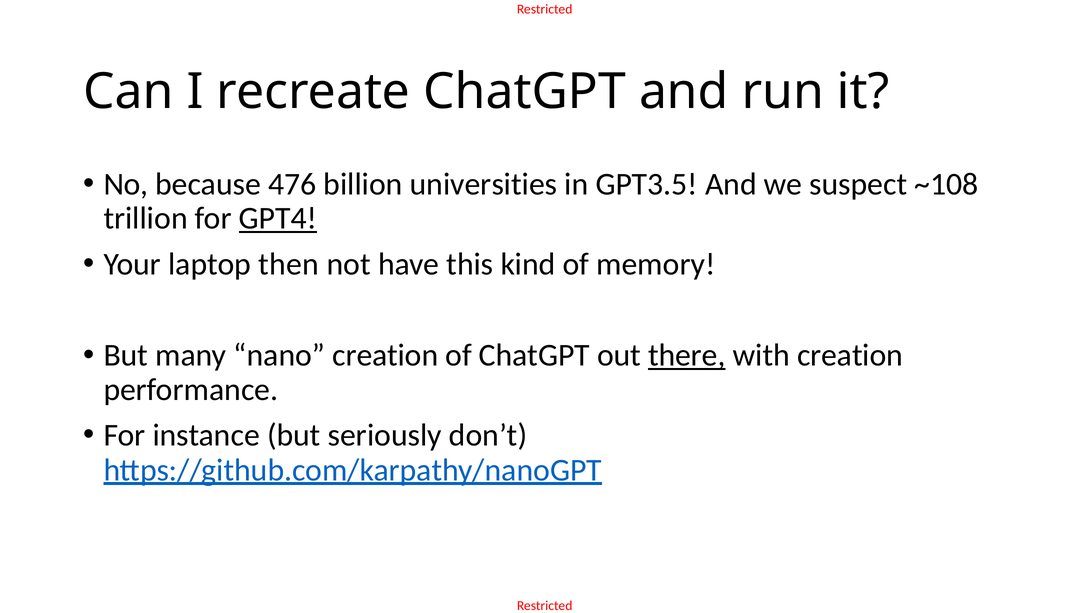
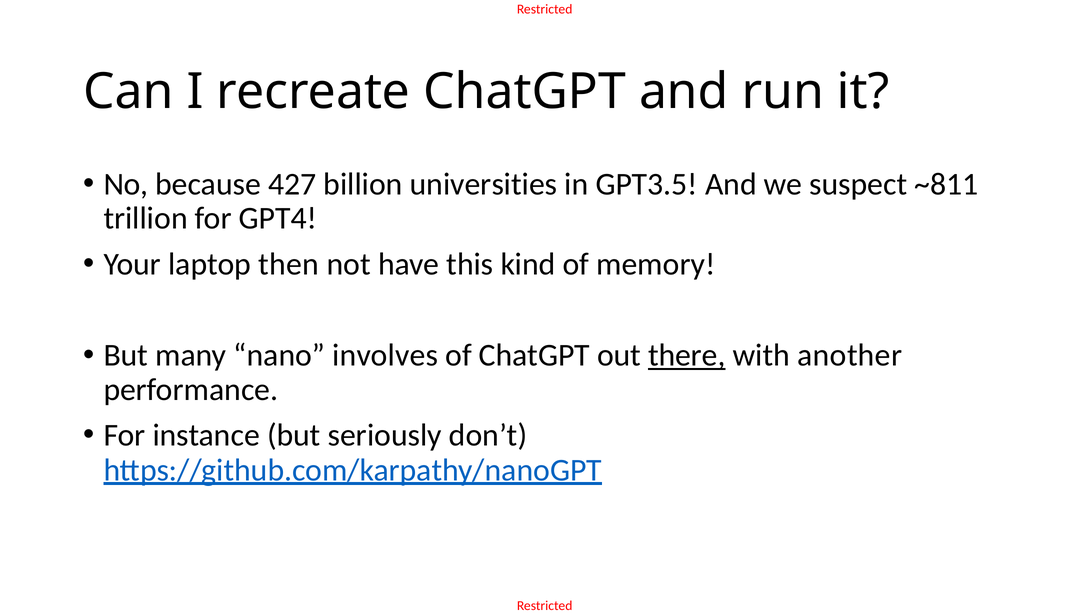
476: 476 -> 427 (292, 184)
~108: ~108 -> ~811 (946, 184)
GPT4 underline: present -> none (278, 219)
nano creation: creation -> involves (385, 355)
with creation: creation -> another (850, 355)
